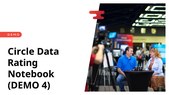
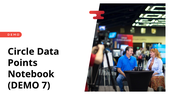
Rating: Rating -> Points (23, 63)
4: 4 -> 7 (46, 85)
